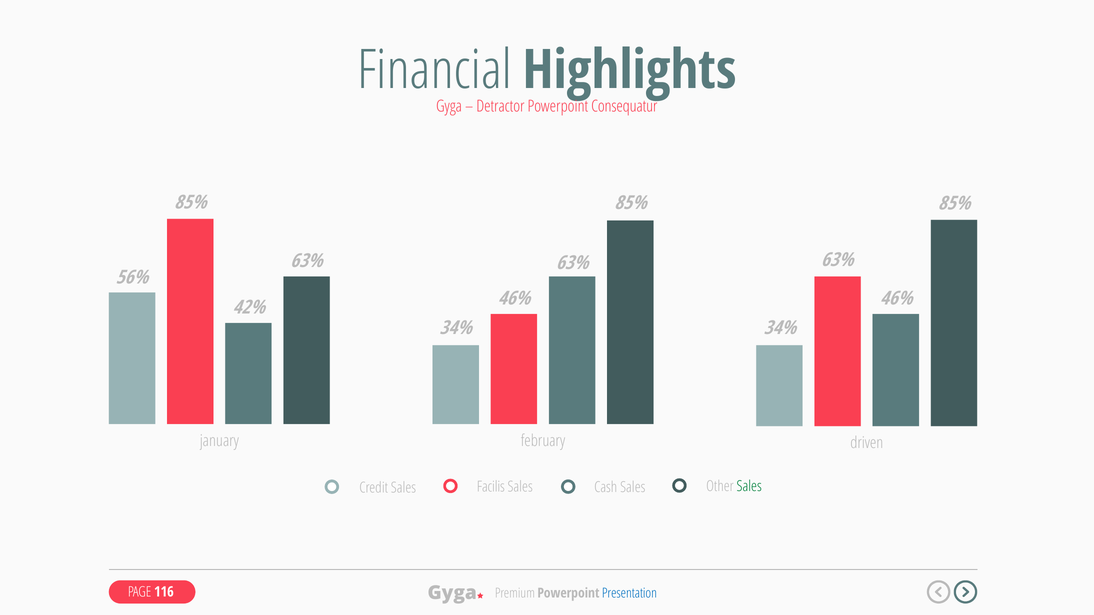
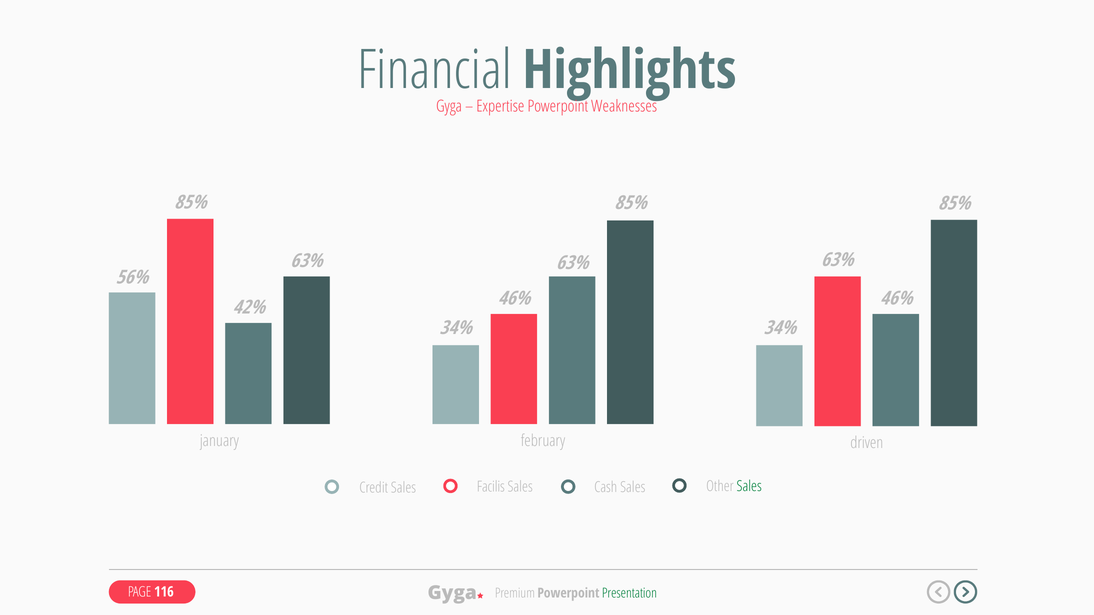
Detractor: Detractor -> Expertise (500, 106)
Consequatur: Consequatur -> Weaknesses (624, 106)
Presentation colour: blue -> green (629, 594)
